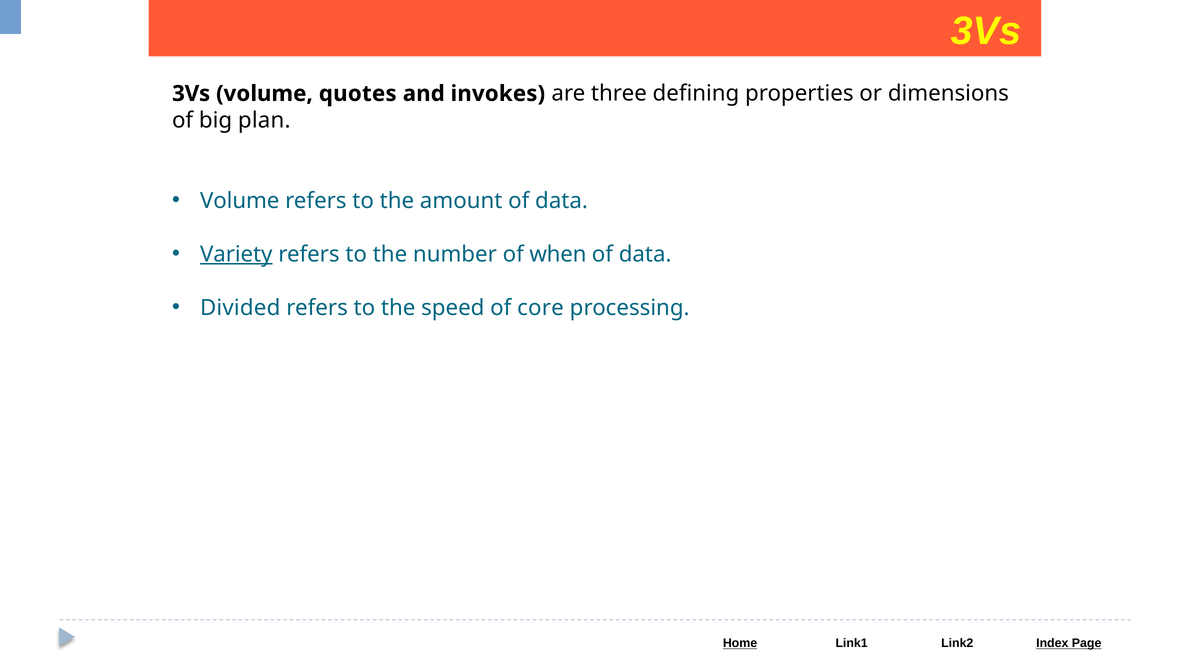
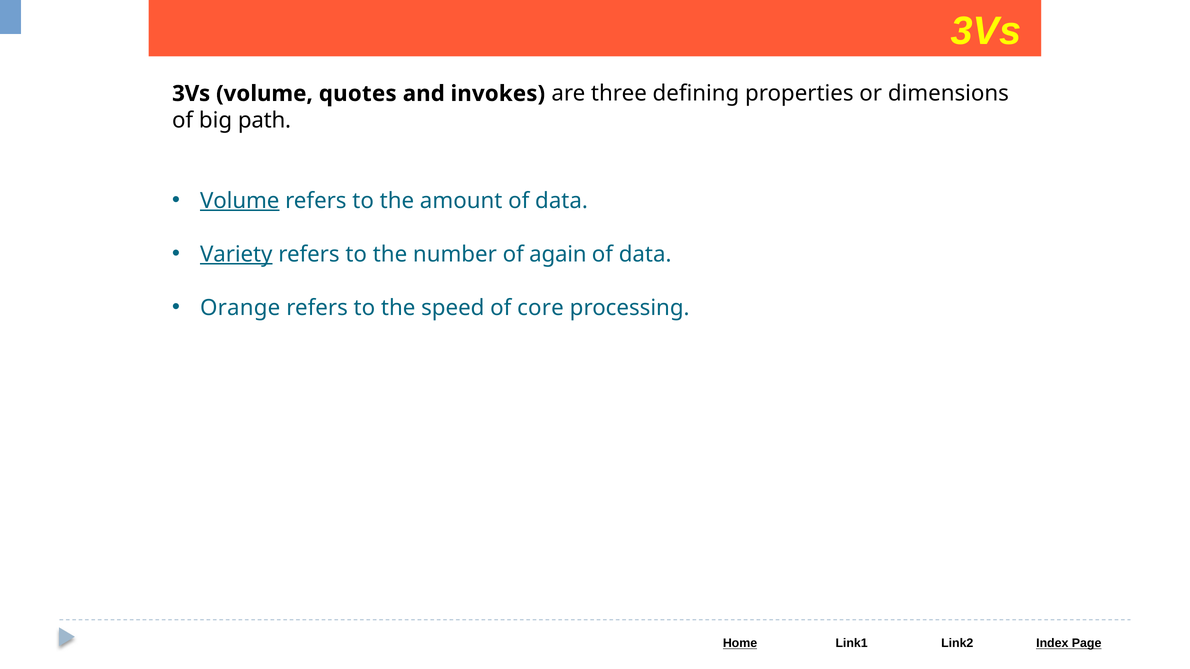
plan: plan -> path (264, 120)
Volume underline: none -> present (240, 201)
when: when -> again (558, 254)
Divided: Divided -> Orange (240, 308)
